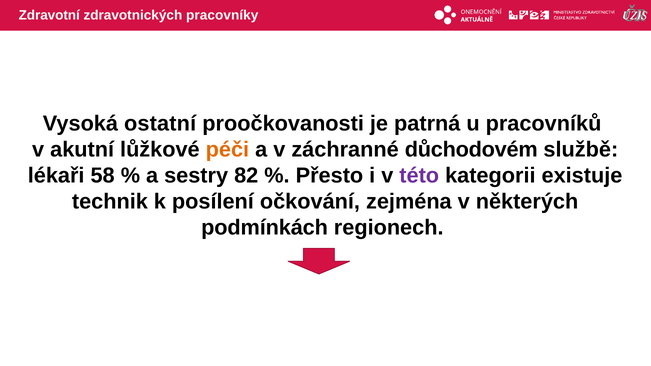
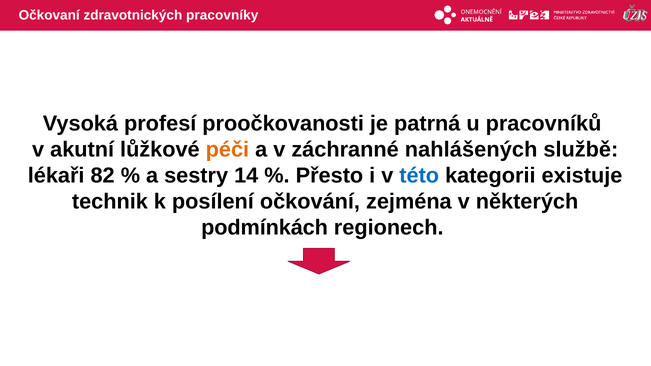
Zdravotní: Zdravotní -> Očkovaní (49, 15)
ostatní: ostatní -> profesí (160, 124)
důchodovém: důchodovém -> nahlášených (471, 150)
58: 58 -> 82 (103, 176)
82: 82 -> 14 (246, 176)
této colour: purple -> blue (419, 176)
